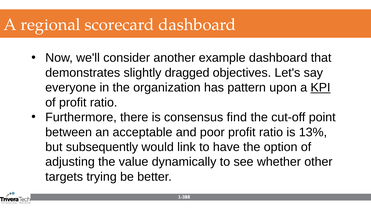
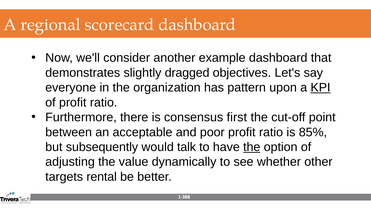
find: find -> first (237, 117)
13%: 13% -> 85% (313, 132)
link: link -> talk (187, 147)
the underline: none -> present (252, 147)
trying: trying -> rental (102, 176)
